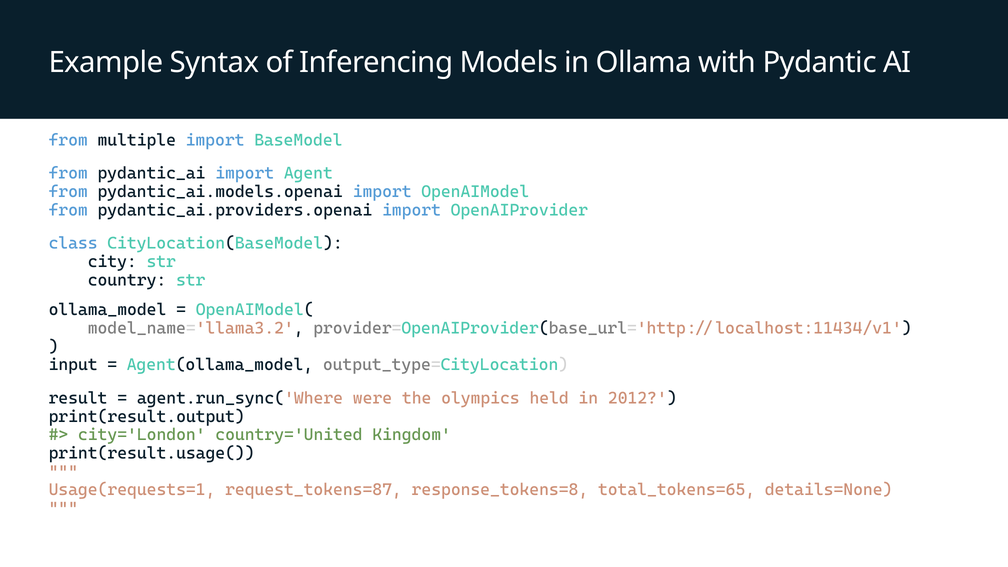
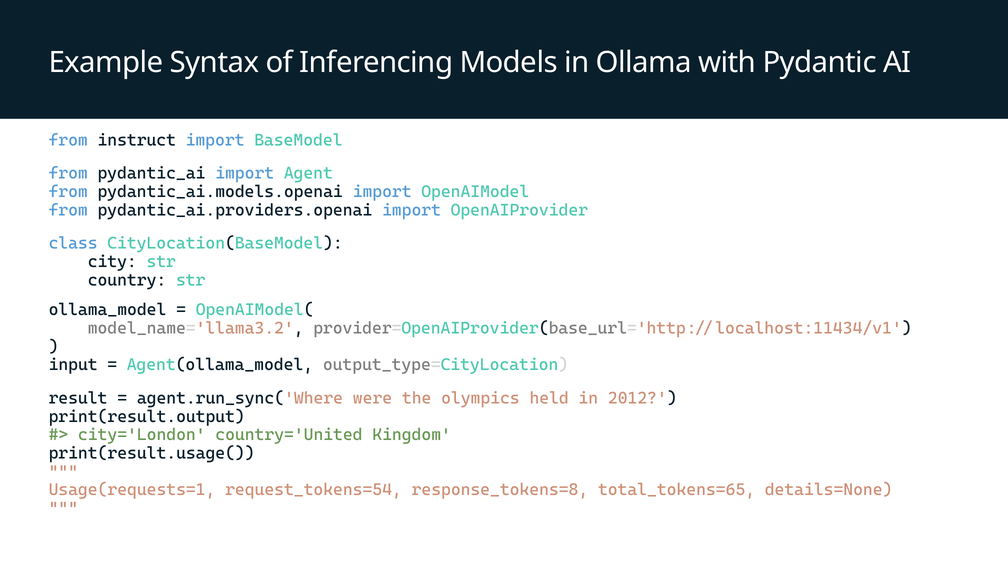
multiple: multiple -> instruct (137, 140)
request_tokens=87: request_tokens=87 -> request_tokens=54 (313, 490)
